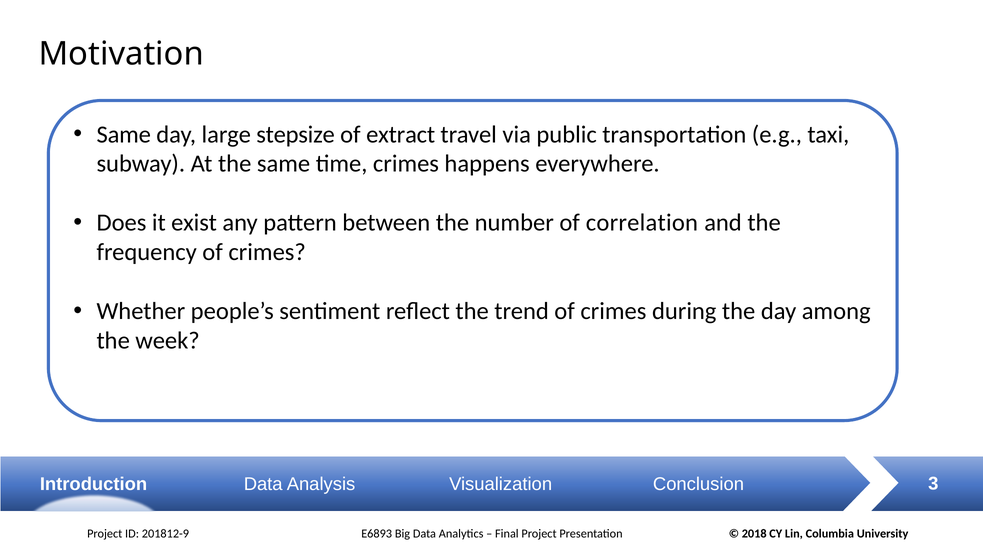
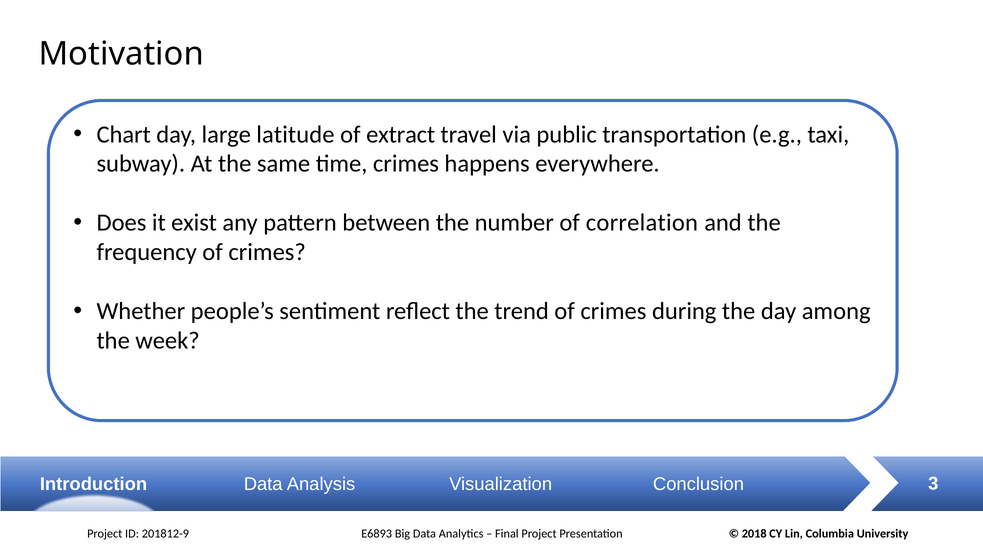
Same: Same -> Chart (124, 134)
stepsize: stepsize -> latitude (295, 134)
